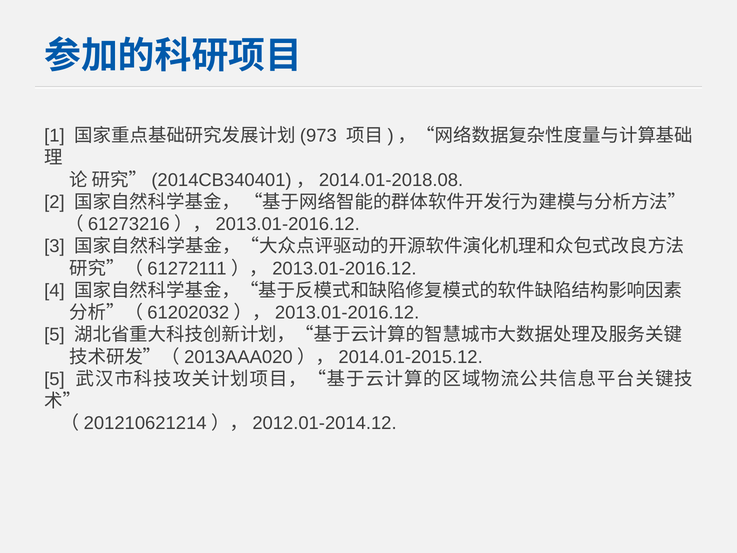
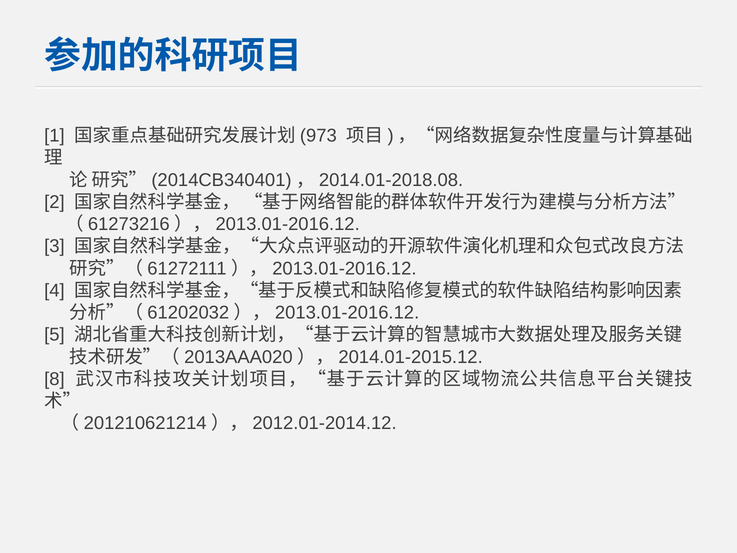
5: 5 -> 8 (54, 379)
